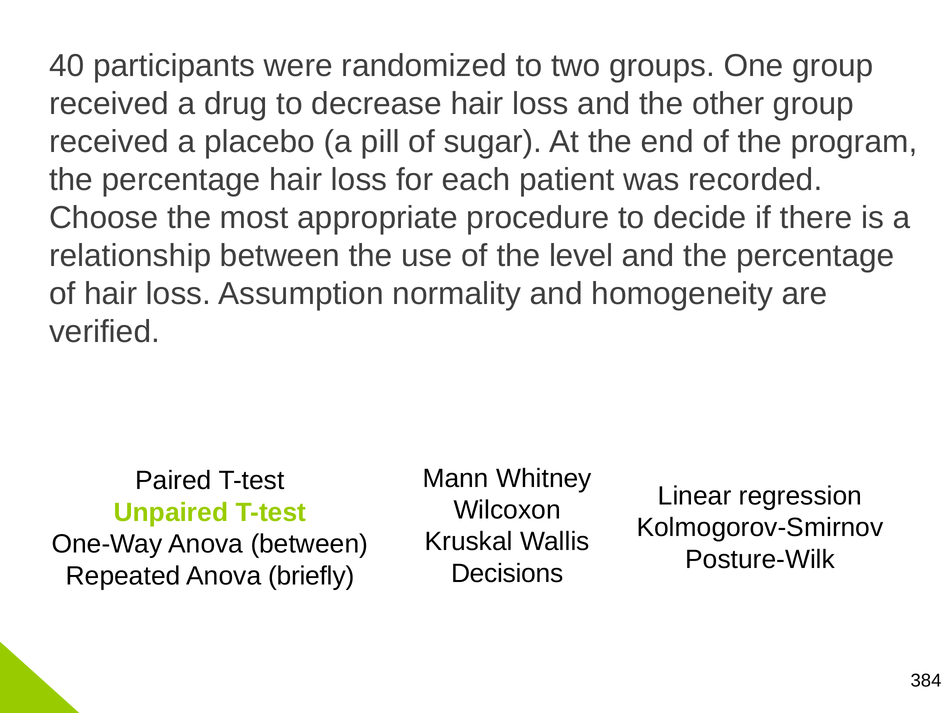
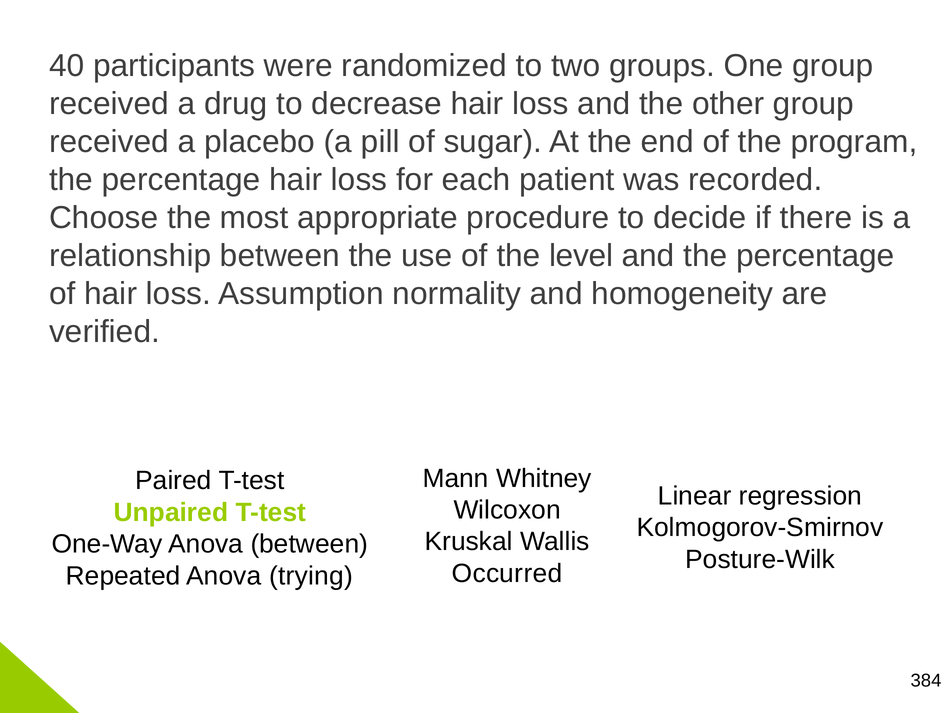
Decisions: Decisions -> Occurred (507, 574)
briefly: briefly -> trying (311, 576)
